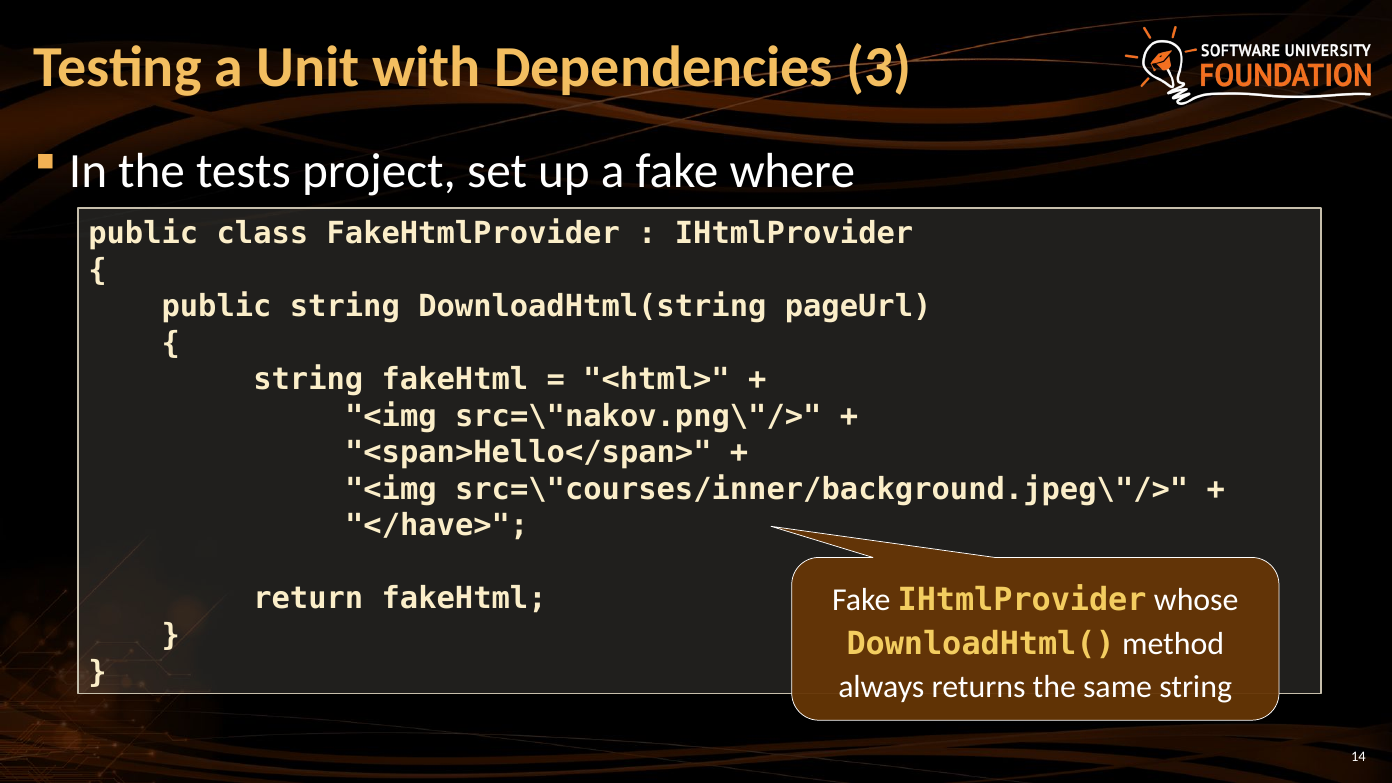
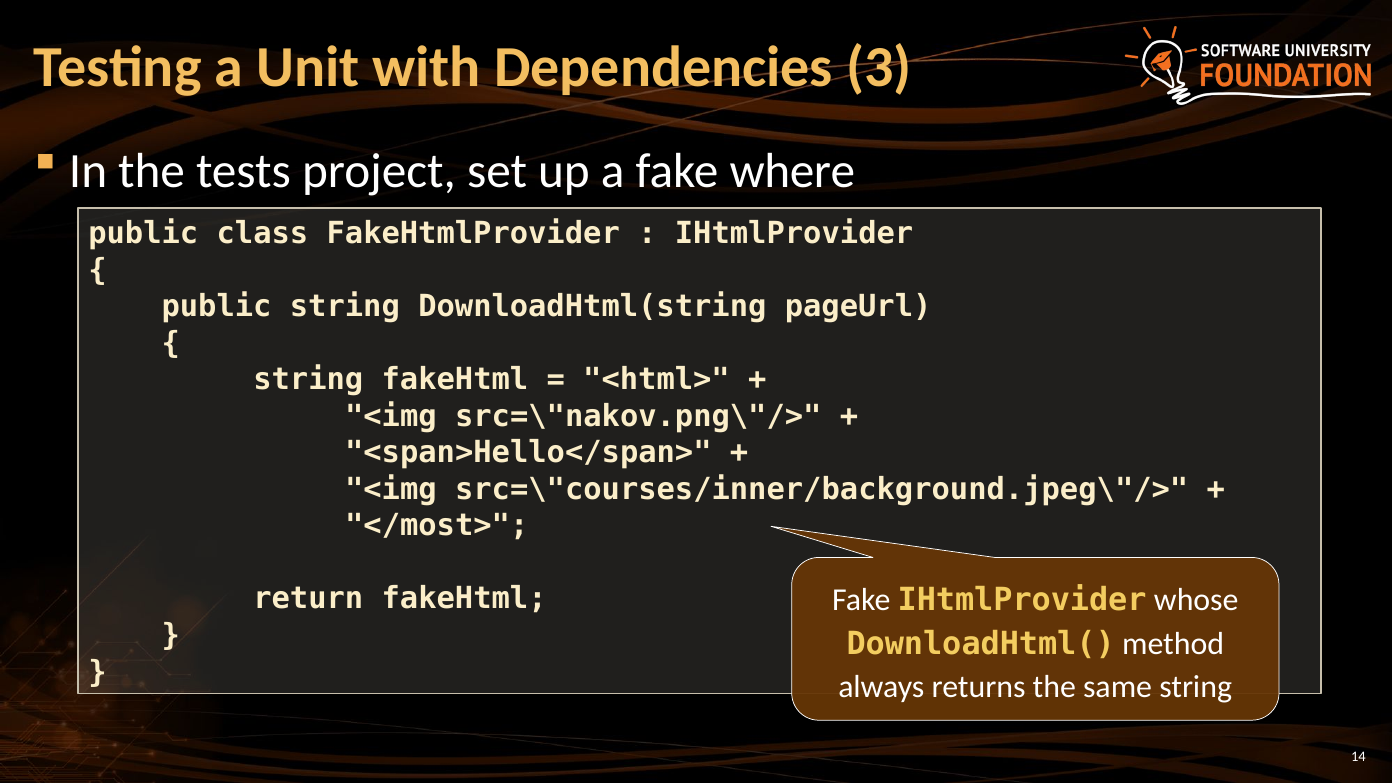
</have>: </have> -> </most> (437, 526)
